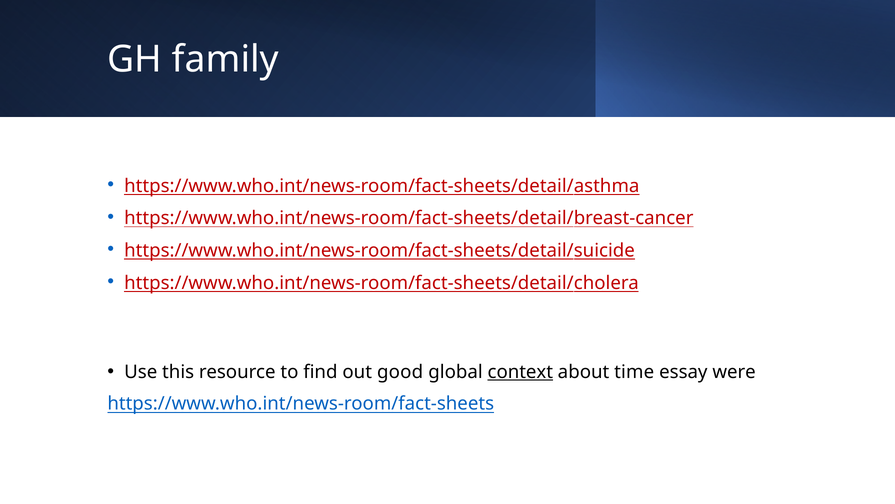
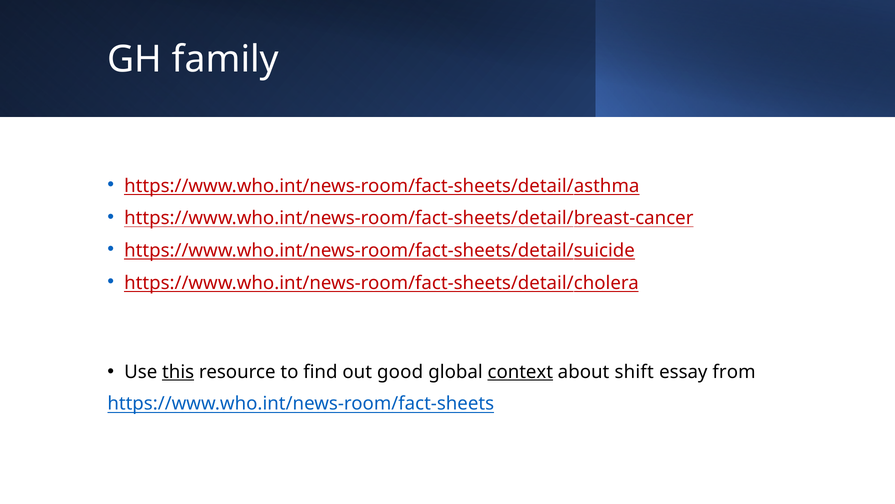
this underline: none -> present (178, 372)
time: time -> shift (634, 372)
were: were -> from (734, 372)
